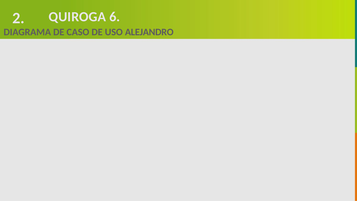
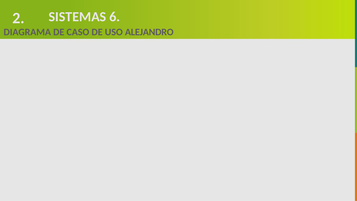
QUIROGA: QUIROGA -> SISTEMAS (77, 17)
